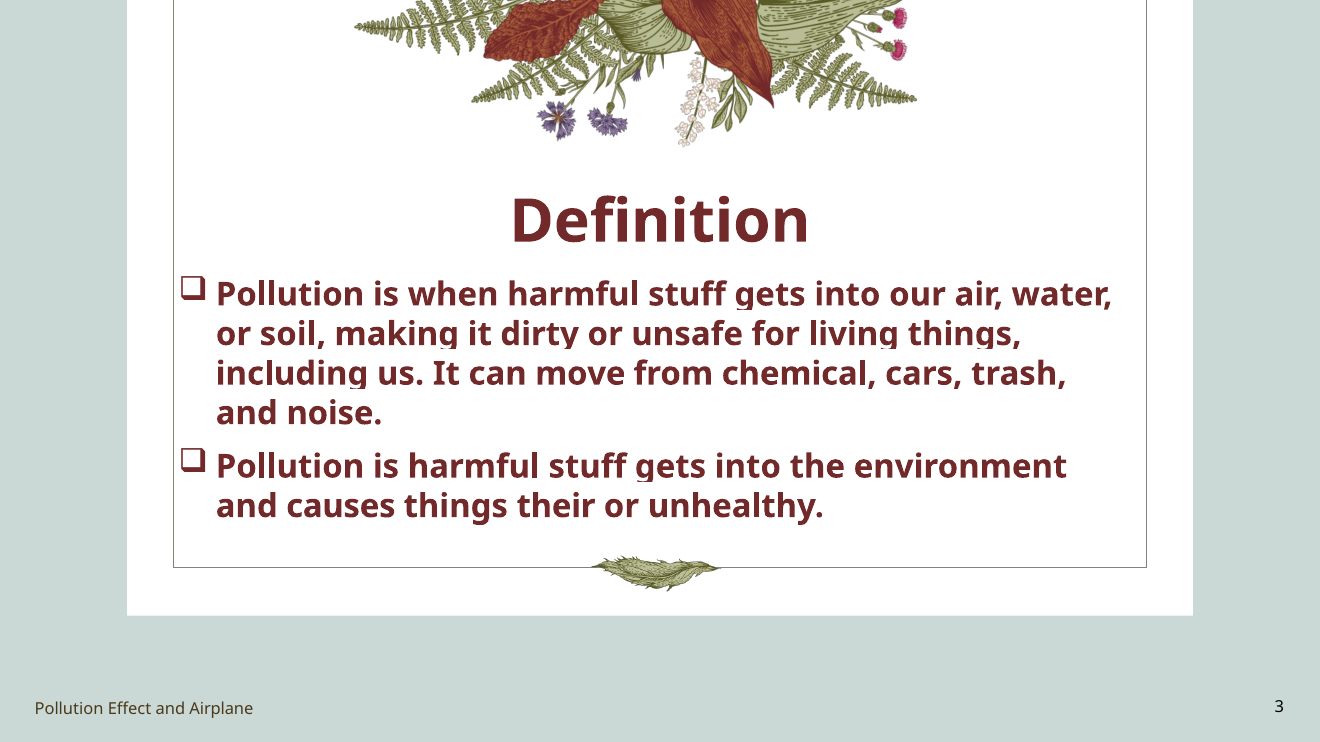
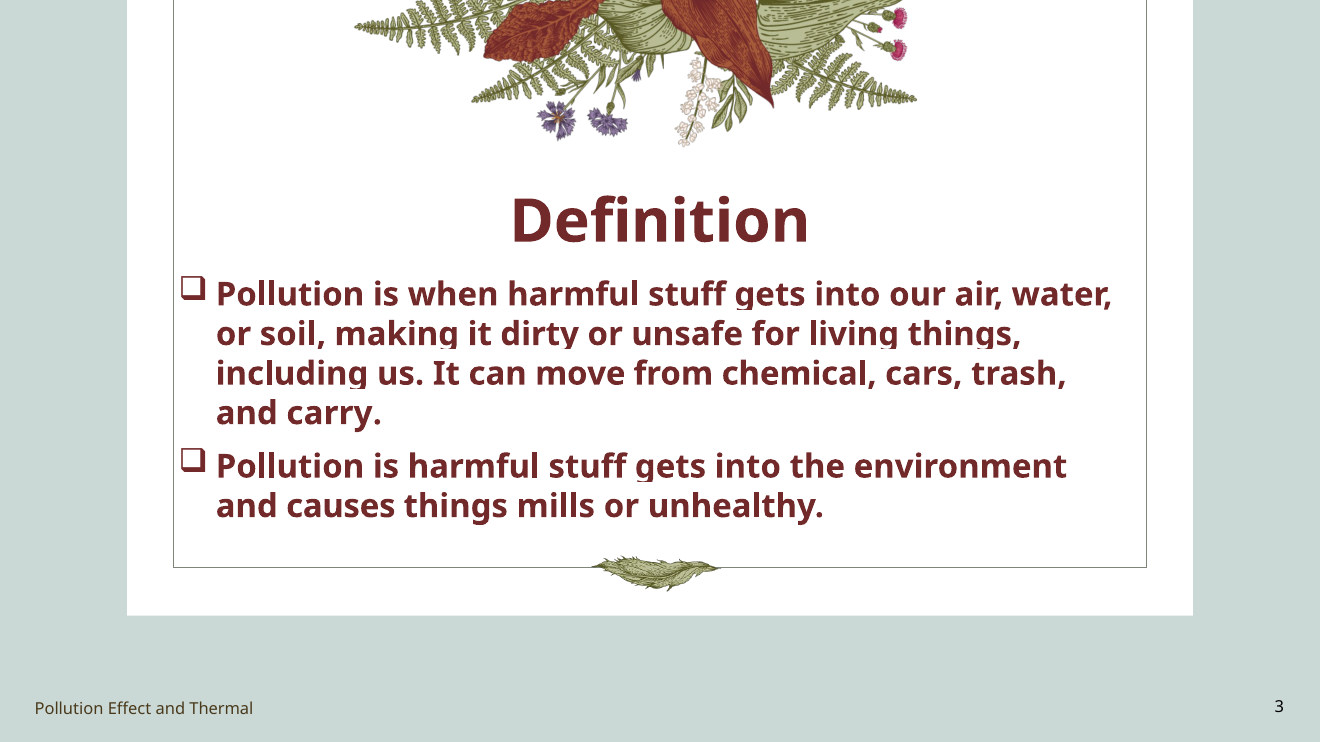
noise: noise -> carry (334, 414)
their: their -> mills (556, 507)
Airplane: Airplane -> Thermal (221, 709)
